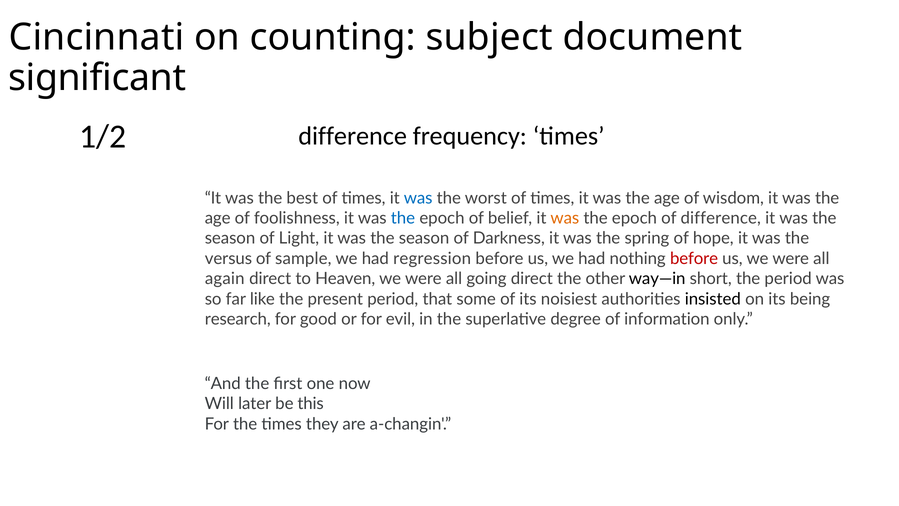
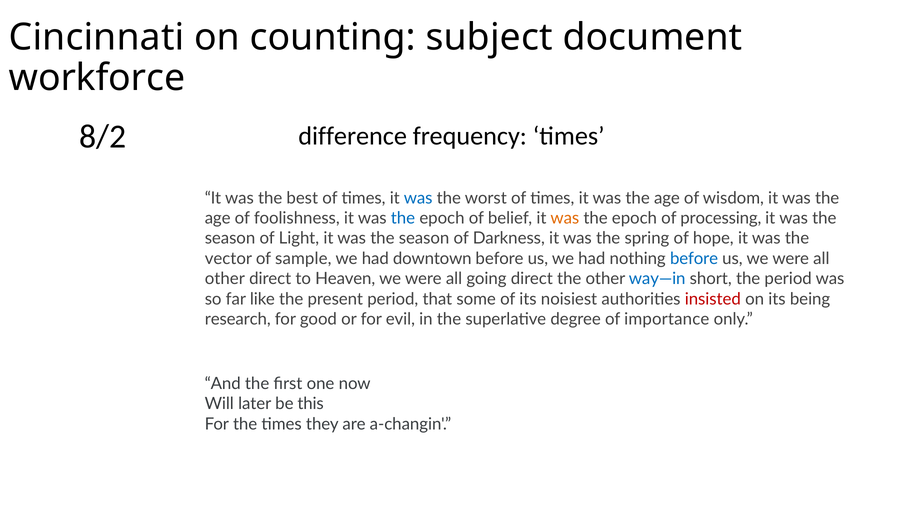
significant: significant -> workforce (97, 78)
1/2: 1/2 -> 8/2 (103, 136)
of difference: difference -> processing (721, 218)
versus: versus -> vector (228, 258)
regression: regression -> downtown (432, 258)
before colour: red -> blue (694, 258)
again: again -> other (225, 279)
way—in colour: black -> blue (657, 279)
insisted colour: black -> red (713, 299)
information: information -> importance (667, 319)
